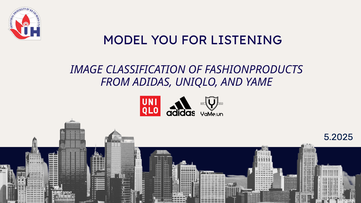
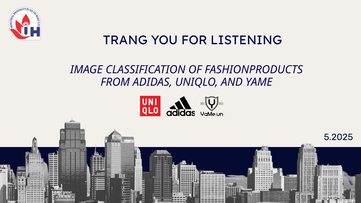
MODEL: MODEL -> TRANG (125, 40)
